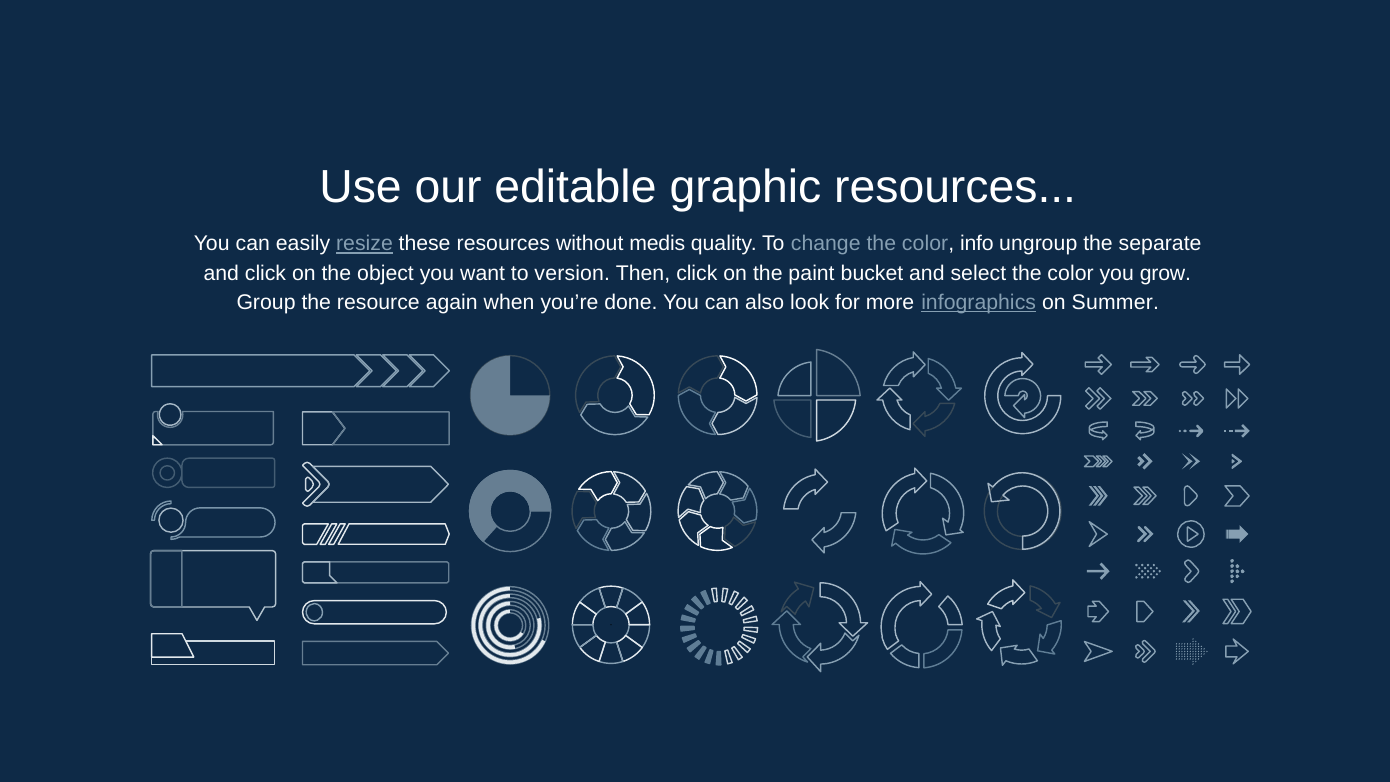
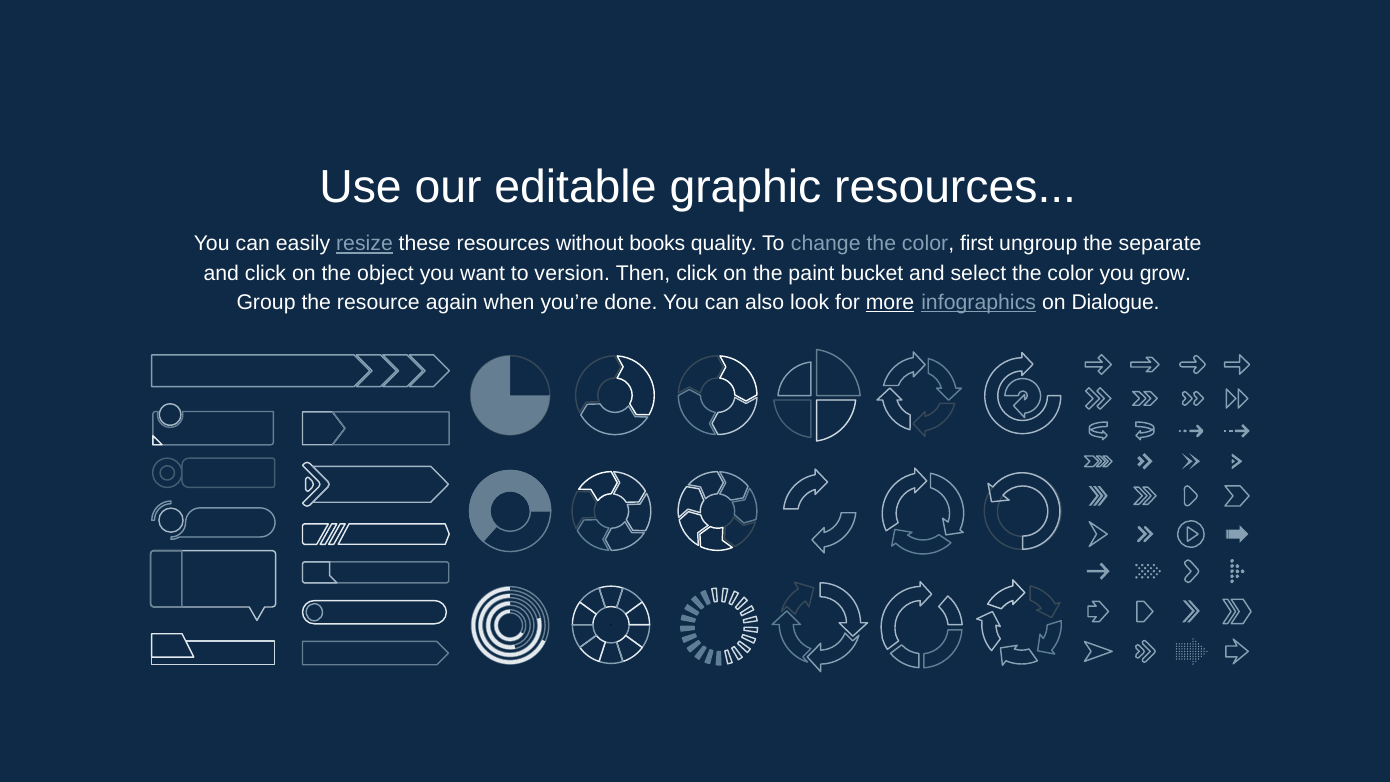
medis: medis -> books (657, 244)
info: info -> first (977, 244)
more underline: none -> present (890, 302)
Summer: Summer -> Dialogue (1116, 302)
